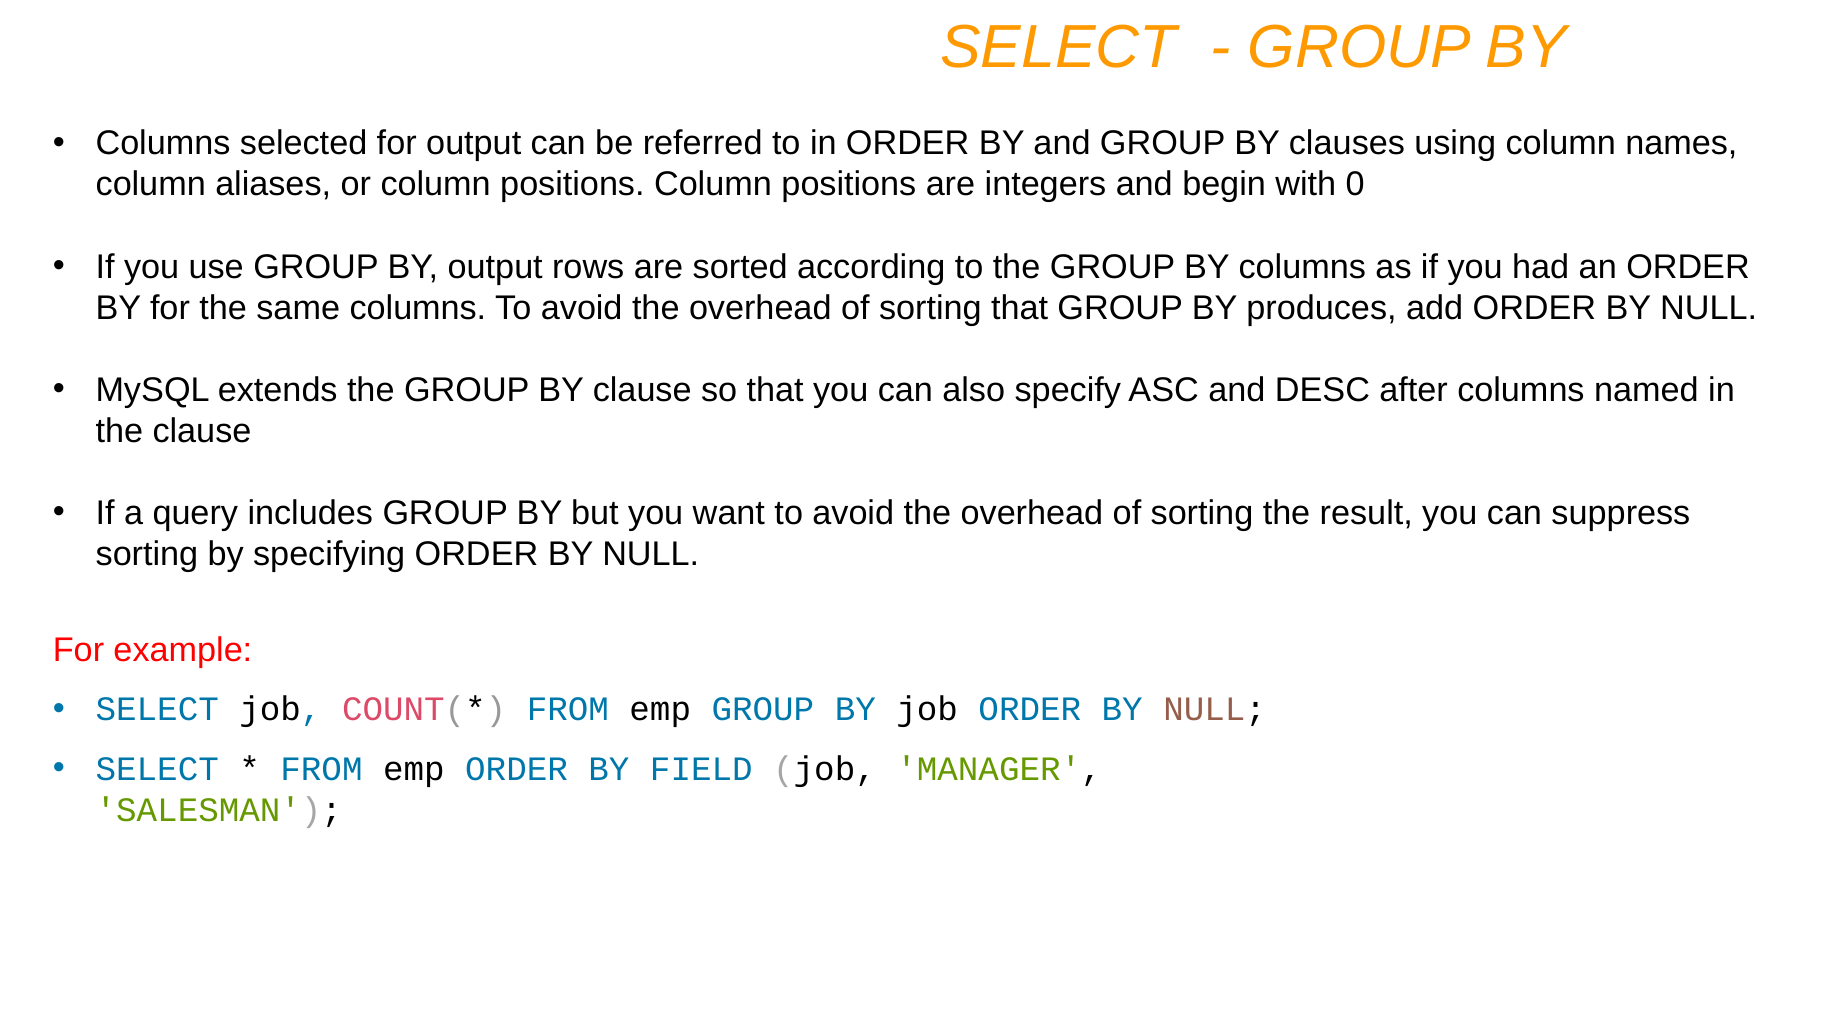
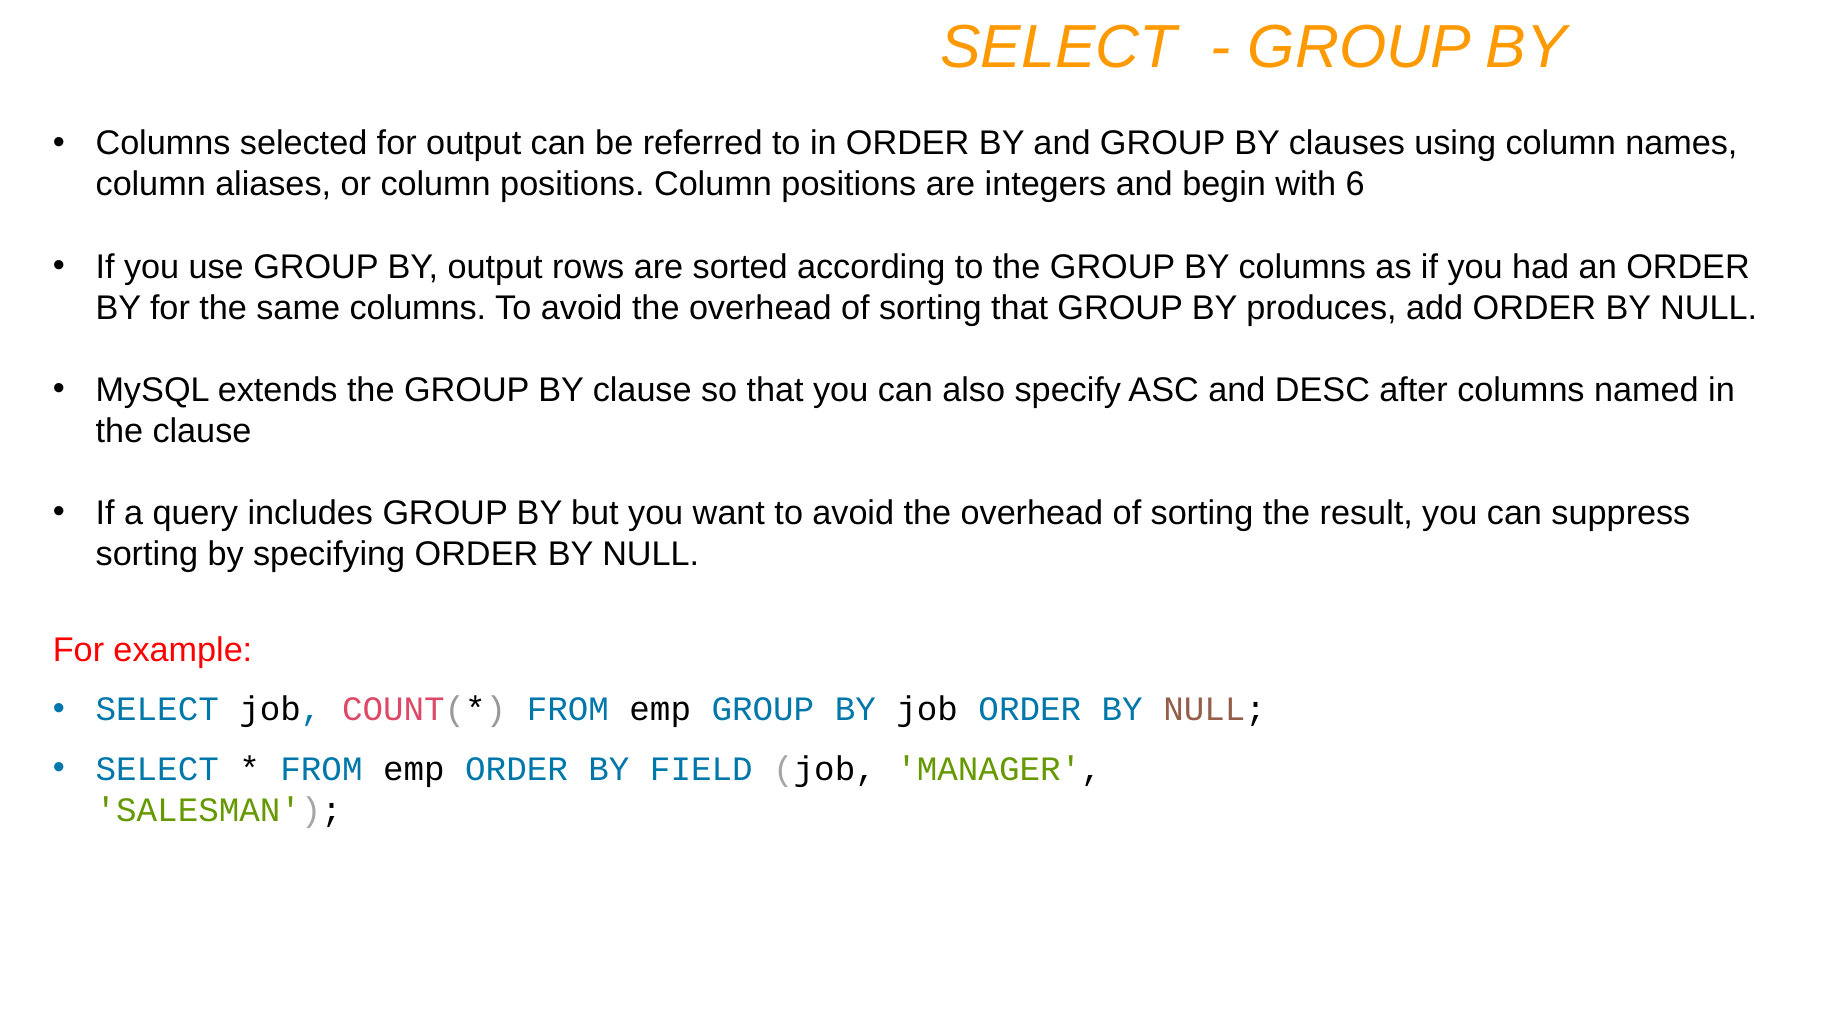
0: 0 -> 6 (1355, 185)
